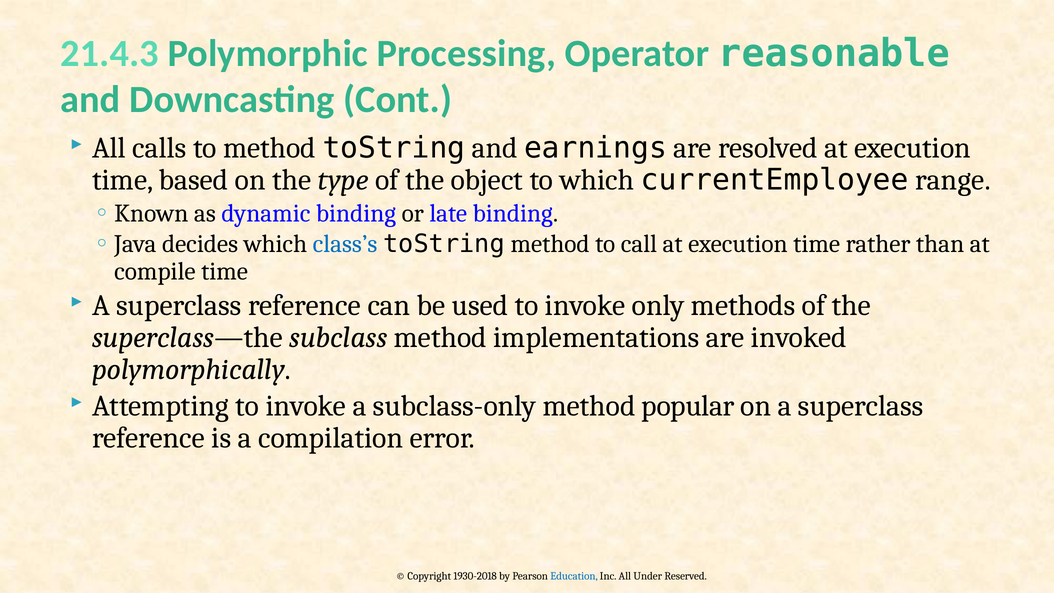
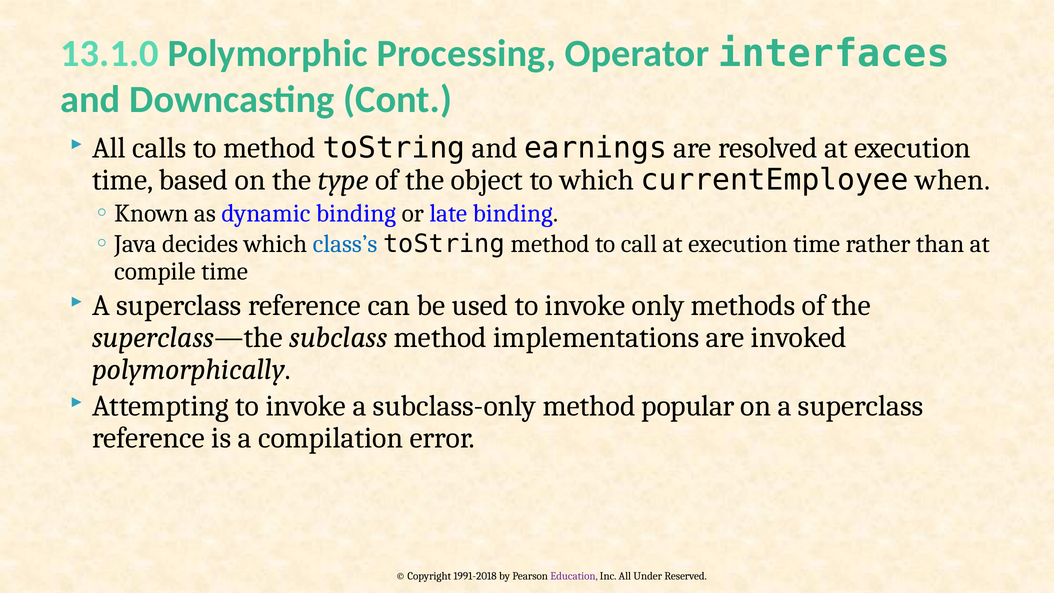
21.4.3: 21.4.3 -> 13.1.0 (110, 53)
reasonable: reasonable -> interfaces (834, 53)
range: range -> when (953, 180)
1930-2018: 1930-2018 -> 1991-2018 (475, 576)
Education colour: blue -> purple (574, 576)
